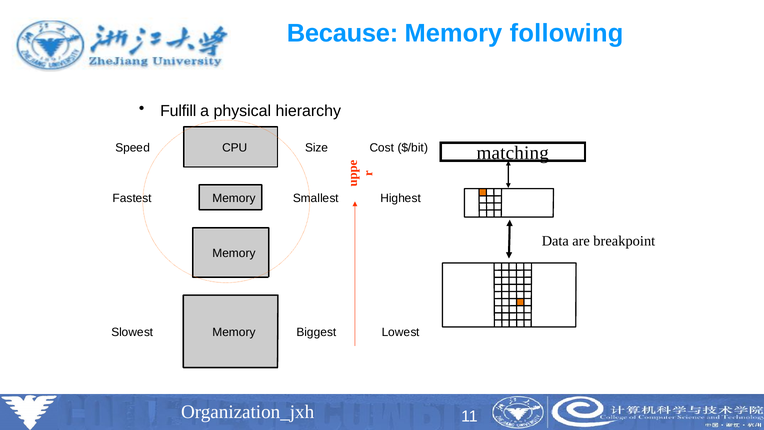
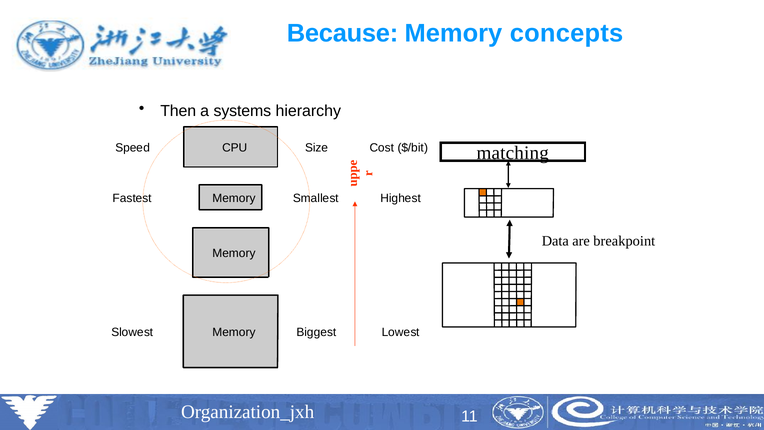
following: following -> concepts (567, 33)
Fulfill: Fulfill -> Then (178, 111)
physical: physical -> systems (242, 111)
